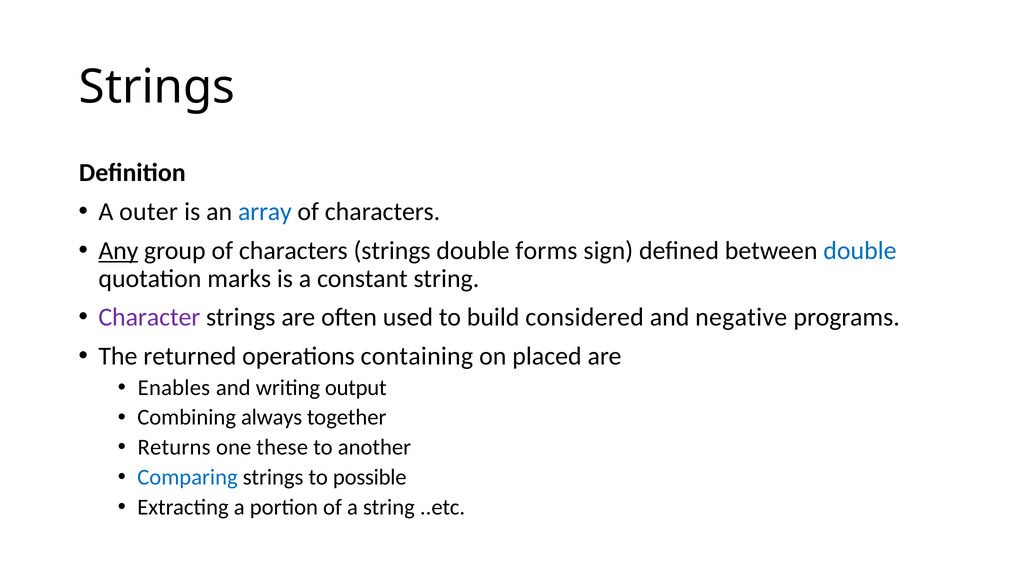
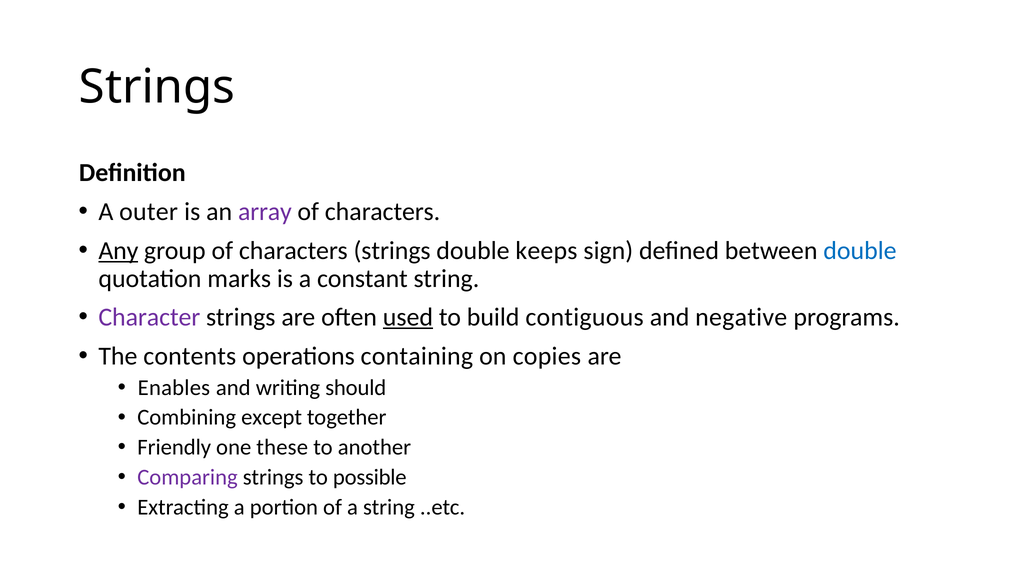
array colour: blue -> purple (265, 212)
forms: forms -> keeps (546, 250)
used underline: none -> present (408, 317)
considered: considered -> contiguous (585, 317)
returned: returned -> contents (190, 356)
placed: placed -> copies (547, 356)
output: output -> should (356, 387)
always: always -> except (272, 417)
Returns: Returns -> Friendly (174, 447)
Comparing colour: blue -> purple (187, 477)
